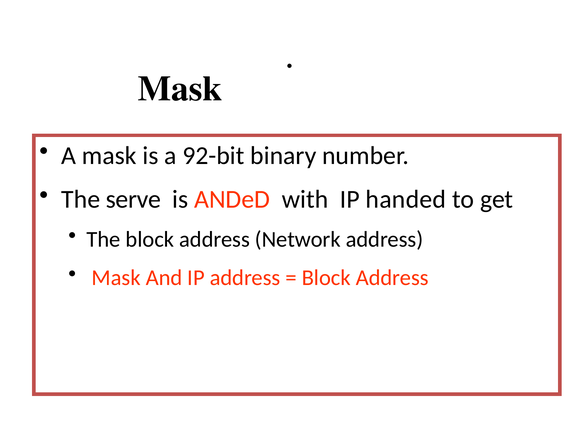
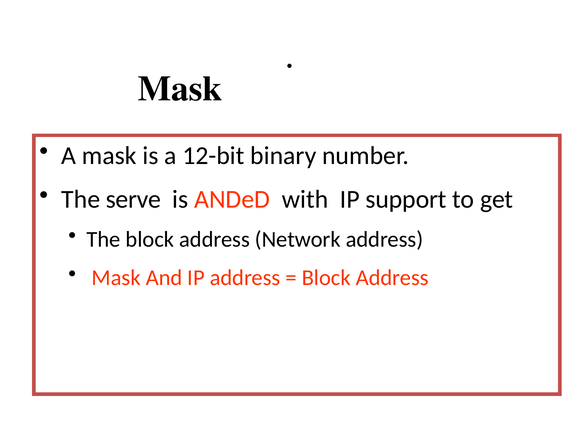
92-bit: 92-bit -> 12-bit (213, 155)
handed: handed -> support (406, 199)
